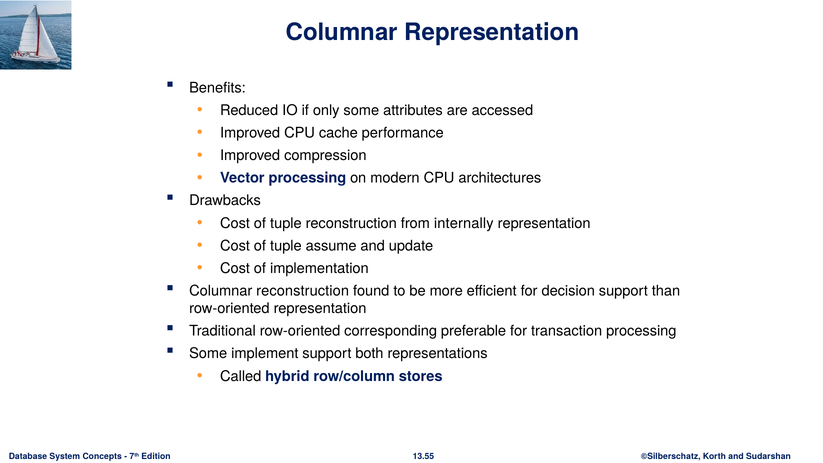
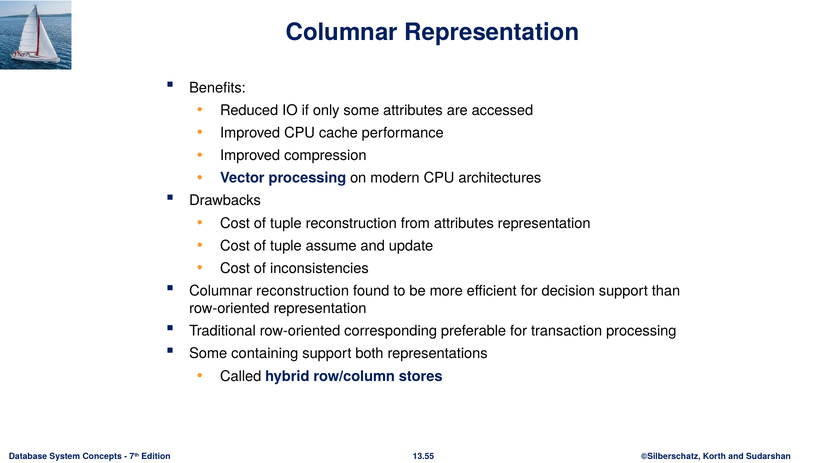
from internally: internally -> attributes (464, 223)
implementation: implementation -> inconsistencies (319, 268)
implement: implement -> containing (265, 354)
